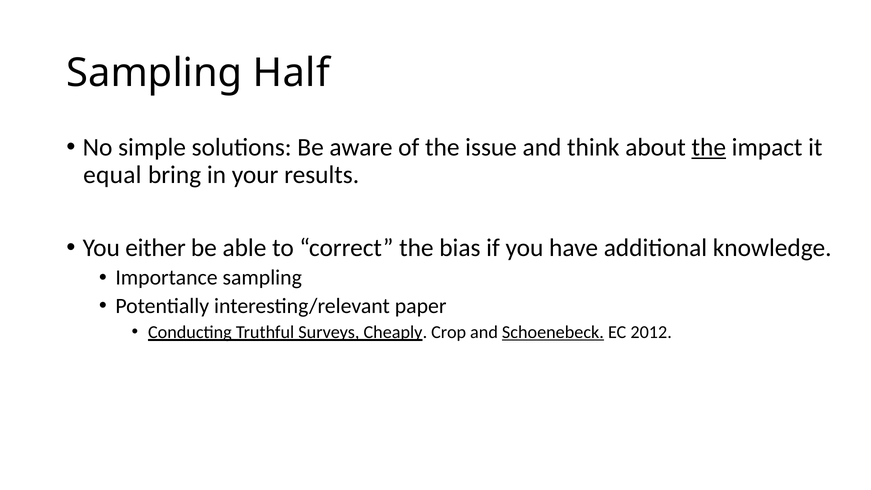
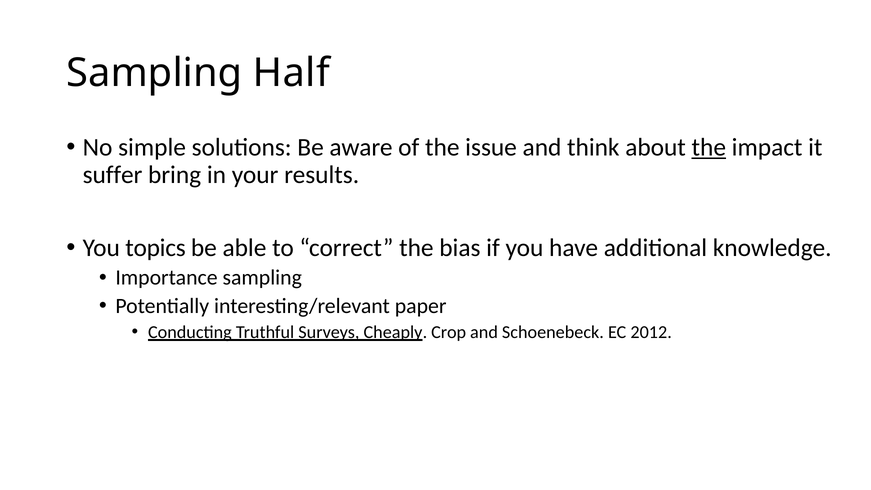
equal: equal -> suffer (113, 175)
either: either -> topics (155, 248)
Schoenebeck underline: present -> none (553, 332)
